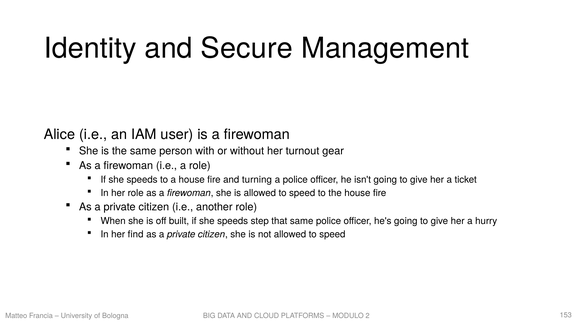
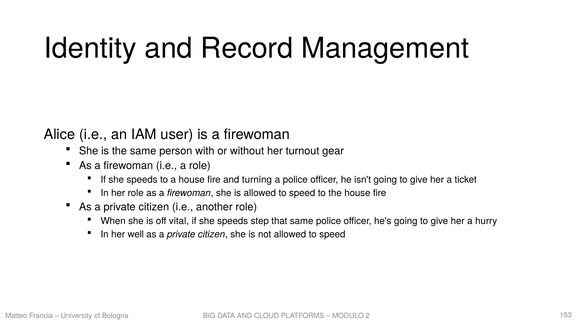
Secure: Secure -> Record (247, 48)
built: built -> vital (179, 221)
find: find -> well (136, 234)
